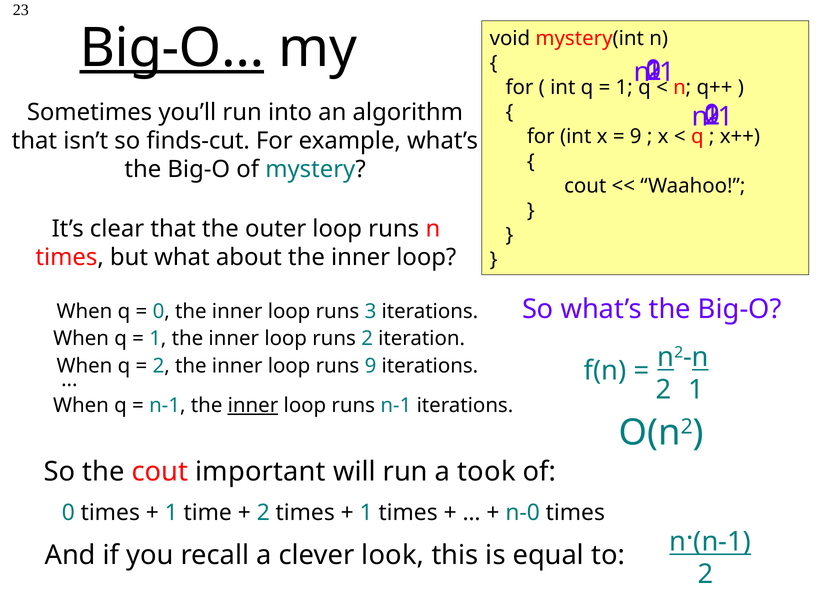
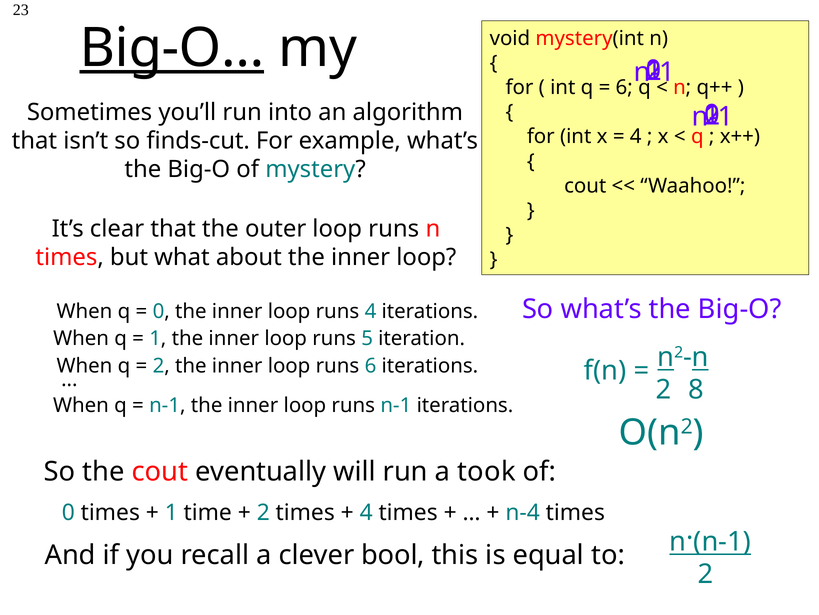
1: 1 -> 6 (624, 87)
9: 9 -> 4 (636, 136)
runs 3: 3 -> 4 (371, 311)
runs 2: 2 -> 5 (367, 338)
runs 9: 9 -> 6 (371, 366)
2 1: 1 -> 8 (696, 389)
inner underline: present -> none (253, 405)
important: important -> eventually (261, 471)
1: 1 -> 4 (366, 512)
n-0: n-0 -> n-4 (523, 512)
look: look -> bool (393, 555)
